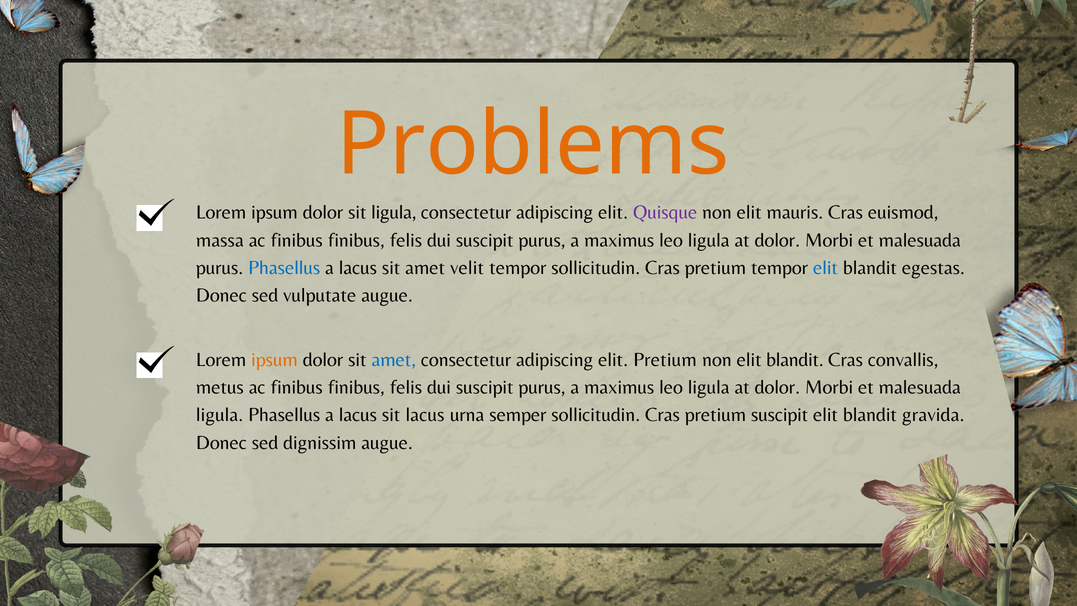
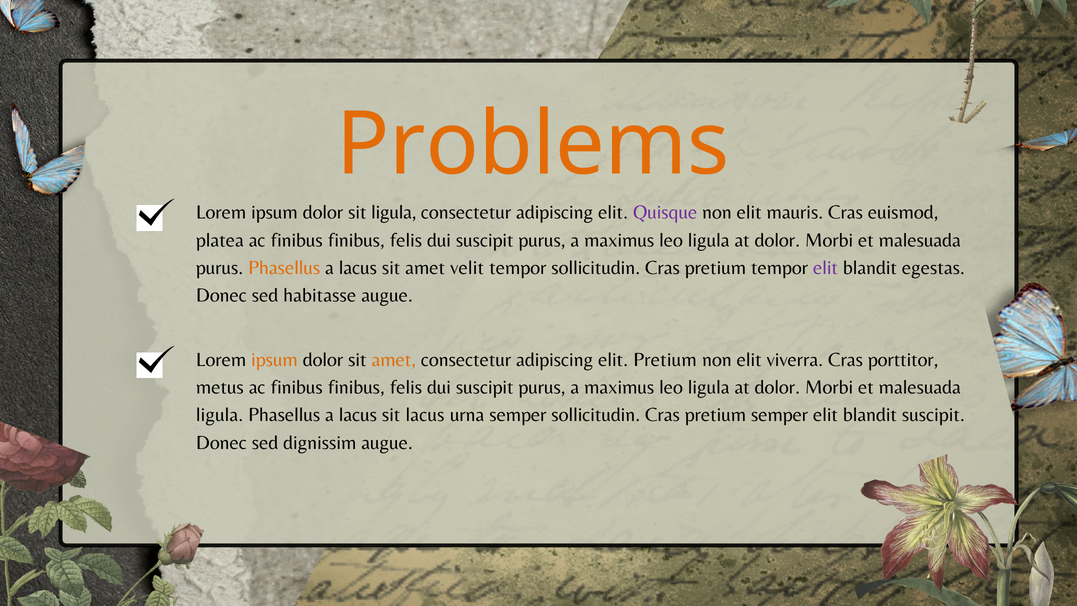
massa: massa -> platea (220, 240)
Phasellus colour: blue -> orange (284, 268)
elit colour: blue -> purple (826, 268)
vulputate: vulputate -> habitasse (320, 295)
amet colour: blue -> orange (394, 360)
non elit blandit: blandit -> viverra (795, 360)
convallis: convallis -> porttitor (903, 360)
pretium suscipit: suscipit -> semper (780, 415)
blandit gravida: gravida -> suscipit (933, 415)
